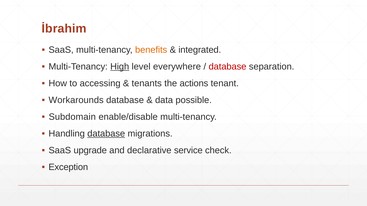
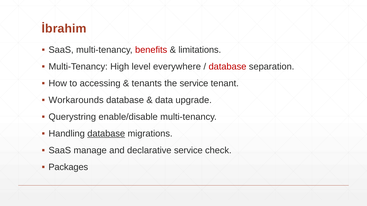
benefits colour: orange -> red (151, 50)
integrated: integrated -> limitations (200, 50)
High underline: present -> none (120, 67)
the actions: actions -> service (194, 84)
possible: possible -> upgrade (194, 100)
Subdomain: Subdomain -> Querystring (72, 117)
upgrade: upgrade -> manage (90, 151)
Exception: Exception -> Packages (68, 167)
